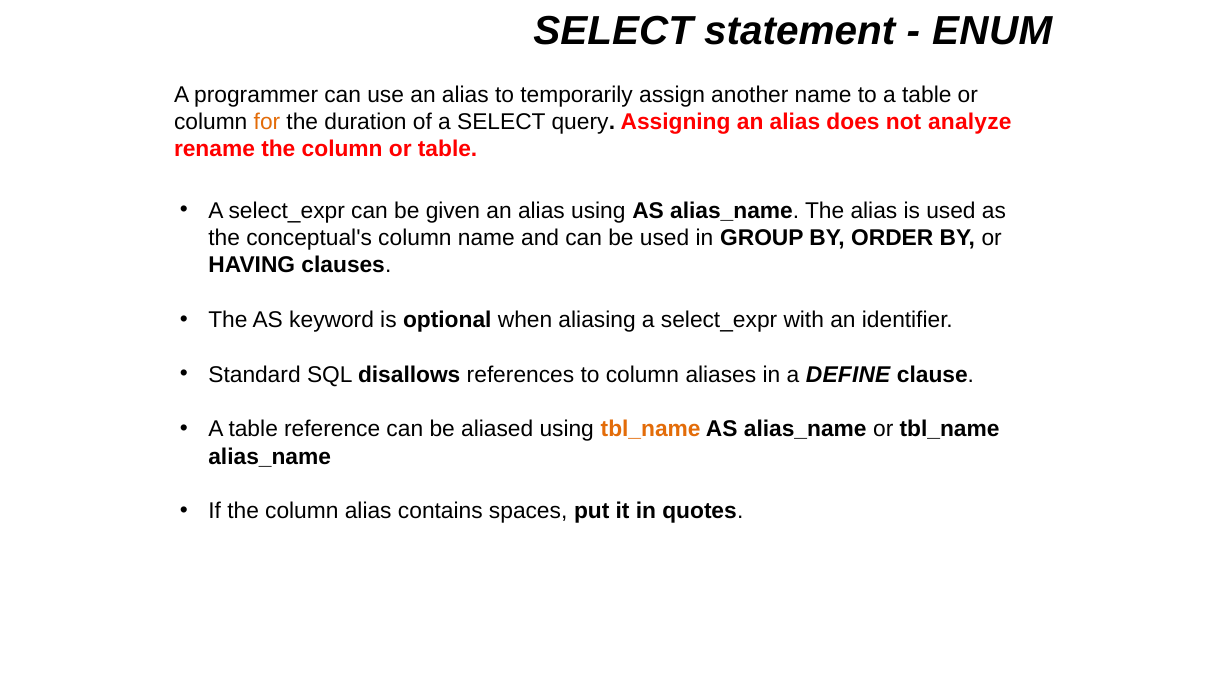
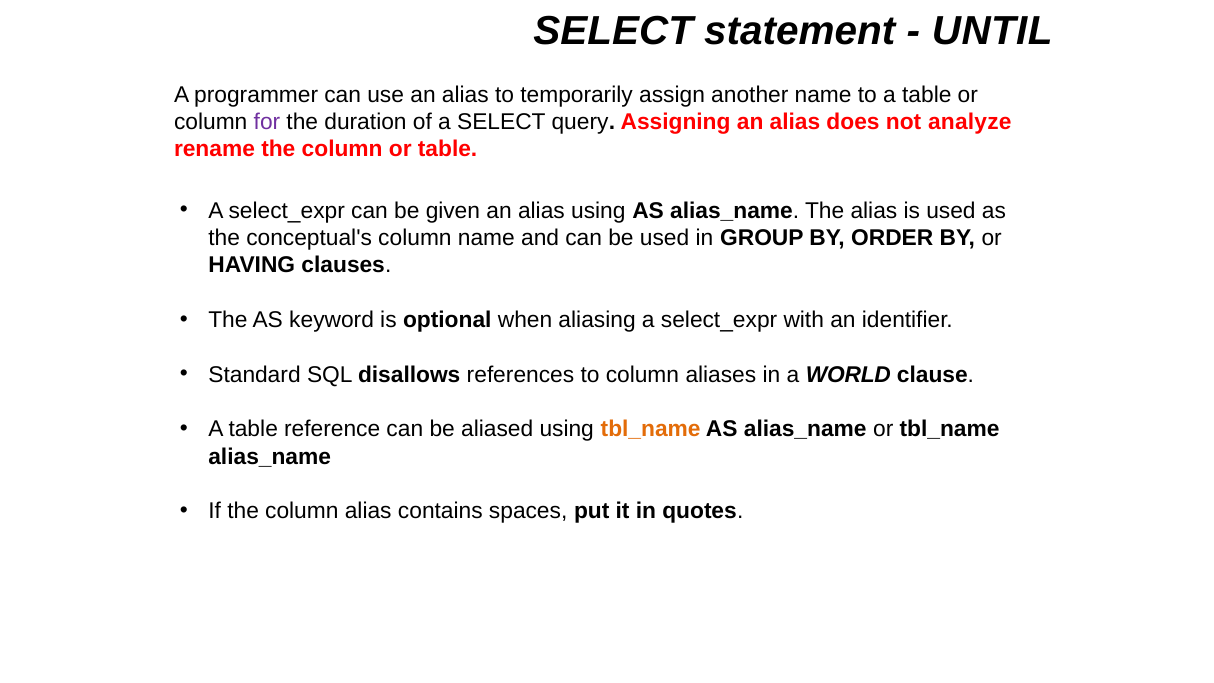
ENUM: ENUM -> UNTIL (992, 32)
for colour: orange -> purple (267, 122)
DEFINE: DEFINE -> WORLD (848, 375)
